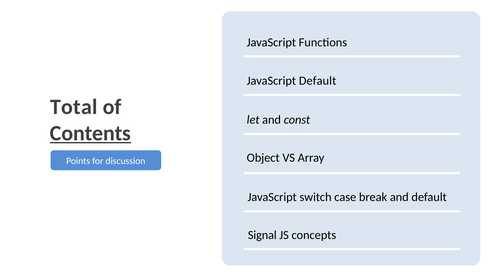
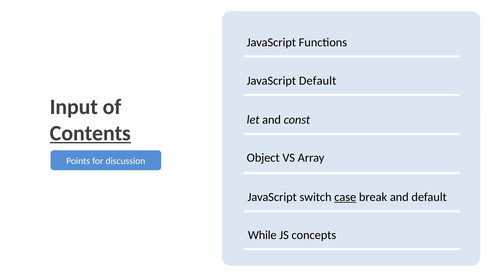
Total: Total -> Input (74, 107)
case underline: none -> present (345, 197)
Signal: Signal -> While (262, 235)
